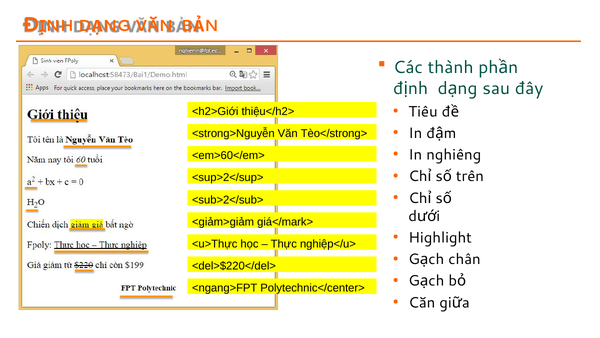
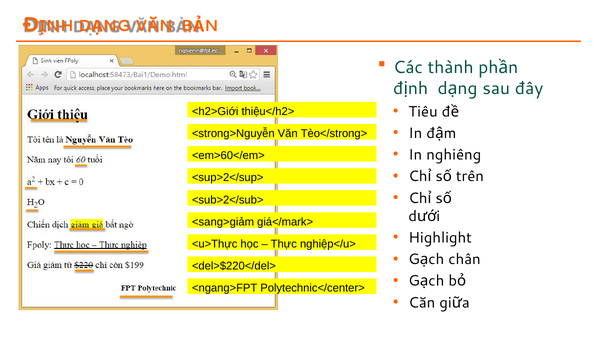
<giảm>giảm: <giảm>giảm -> <sang>giảm (223, 222)
